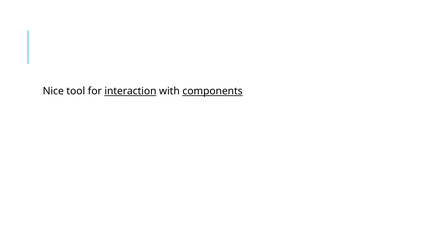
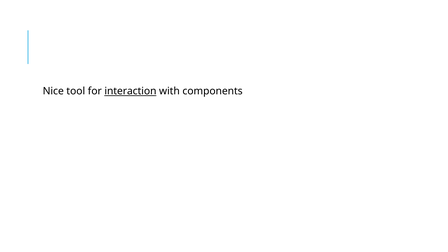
components underline: present -> none (213, 91)
